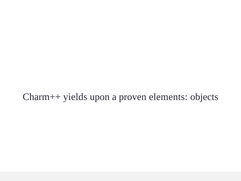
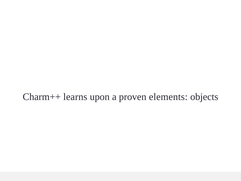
yields: yields -> learns (75, 97)
